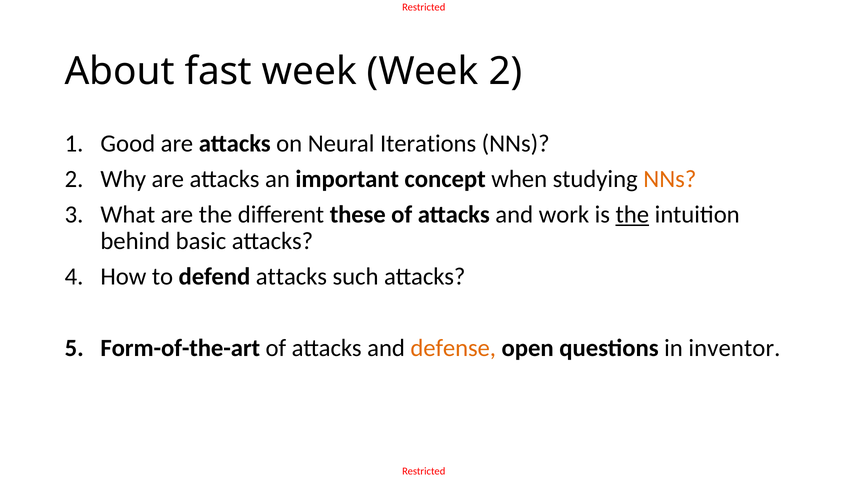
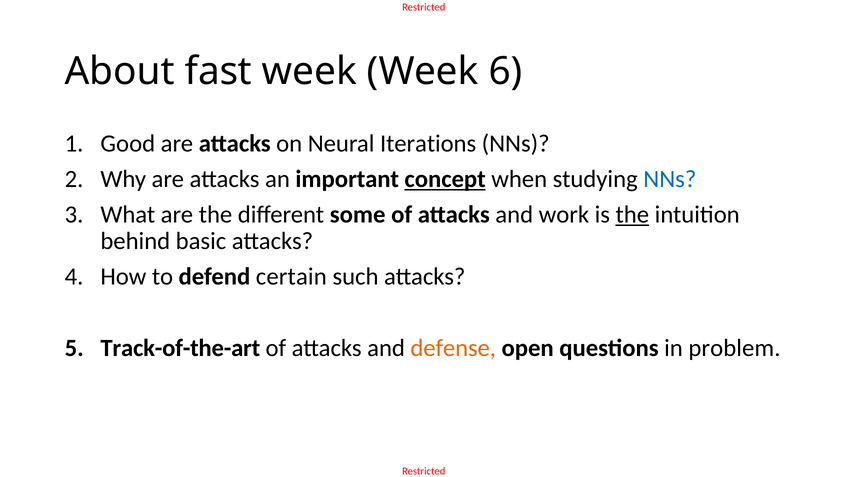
Week 2: 2 -> 6 (506, 71)
concept underline: none -> present (445, 179)
NNs colour: orange -> blue (670, 179)
these: these -> some (358, 214)
defend attacks: attacks -> certain (291, 277)
Form-of-the-art: Form-of-the-art -> Track-of-the-art (180, 348)
inventor: inventor -> problem (734, 348)
